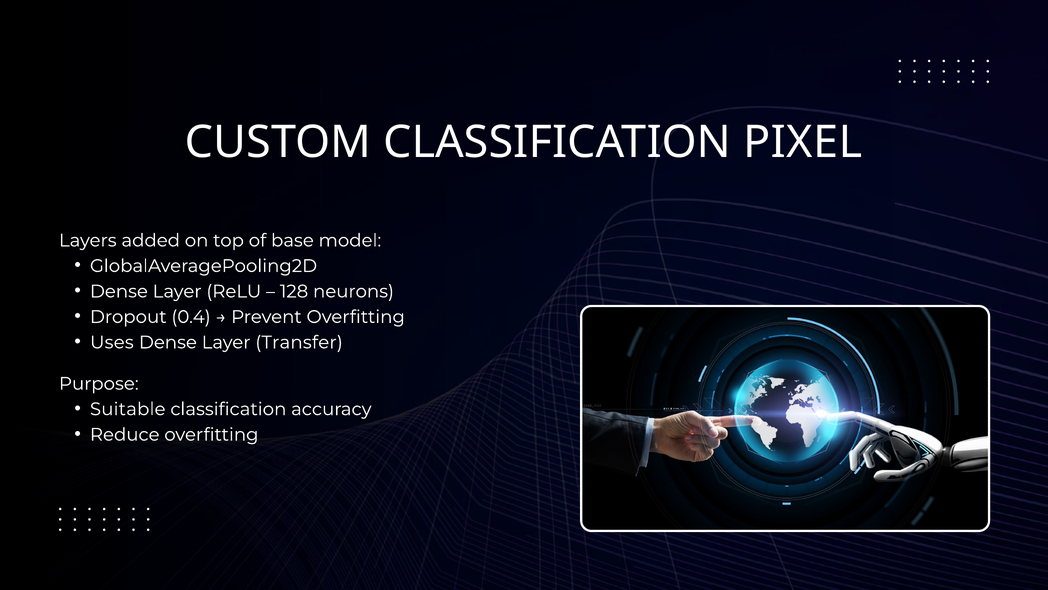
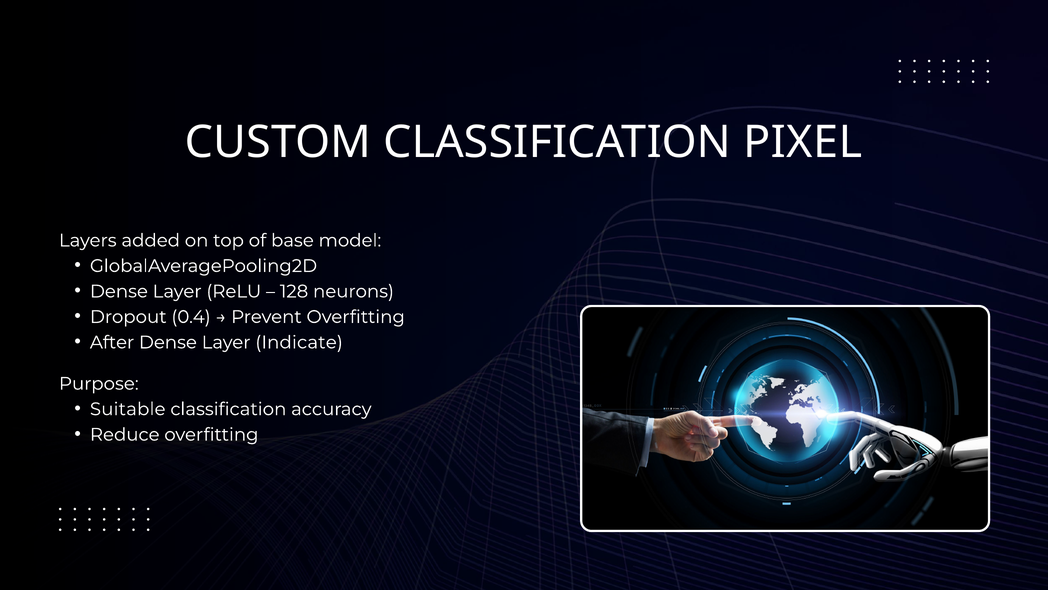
Uses: Uses -> After (112, 342)
Transfer: Transfer -> Indicate (299, 342)
